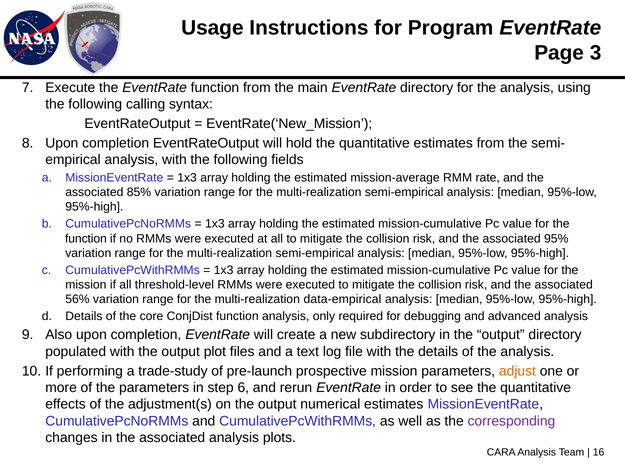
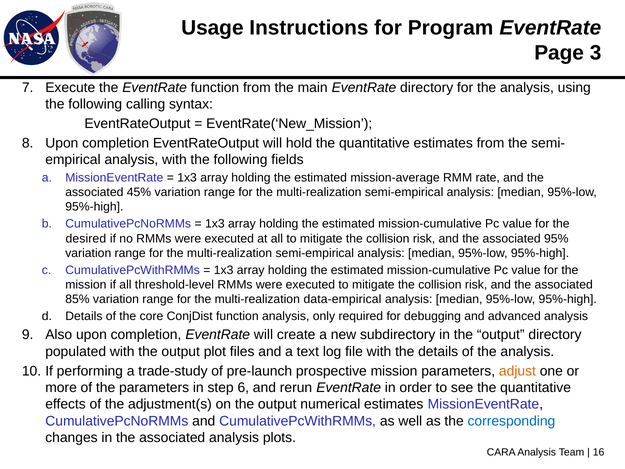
85%: 85% -> 45% (139, 192)
function: function -> desired (86, 238)
56%: 56% -> 85% (77, 299)
corresponding colour: purple -> blue (511, 421)
